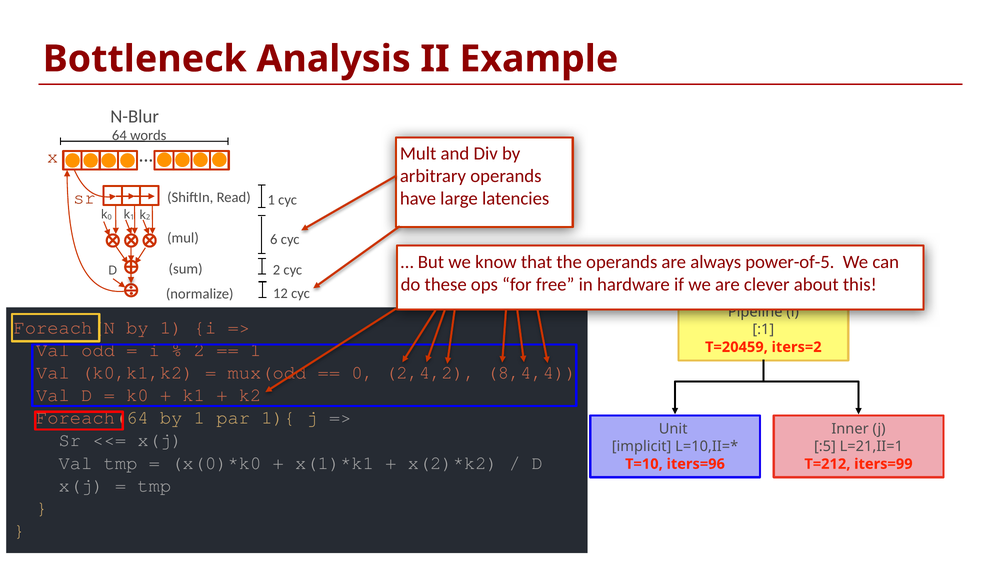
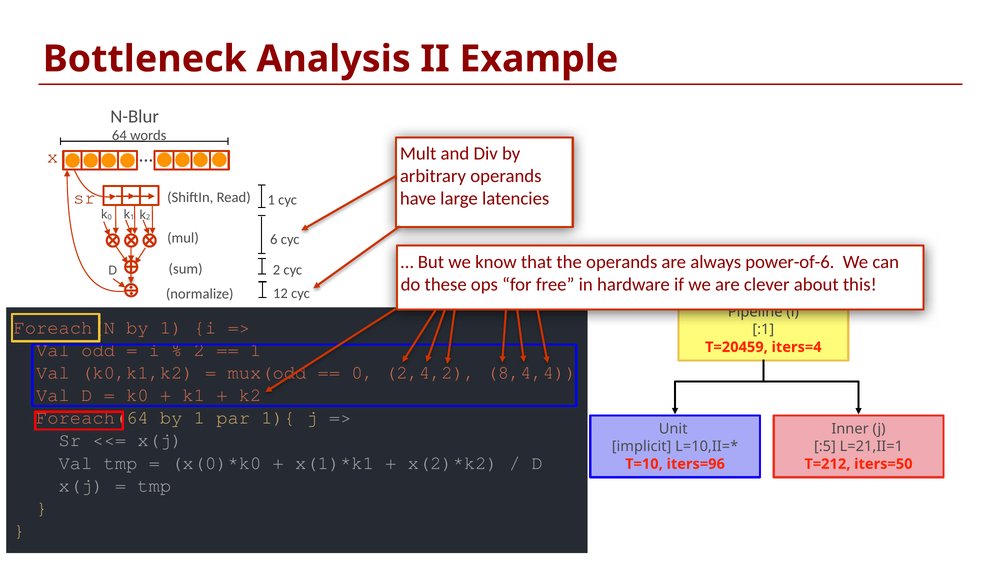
power-of-5: power-of-5 -> power-of-6 (790, 262)
iters=2: iters=2 -> iters=4 (797, 347)
iters=99: iters=99 -> iters=50 (883, 464)
